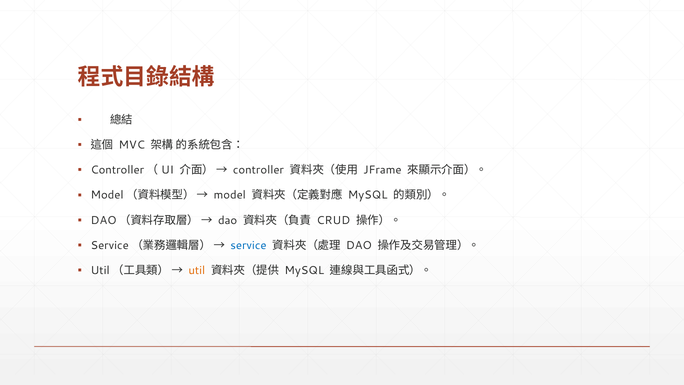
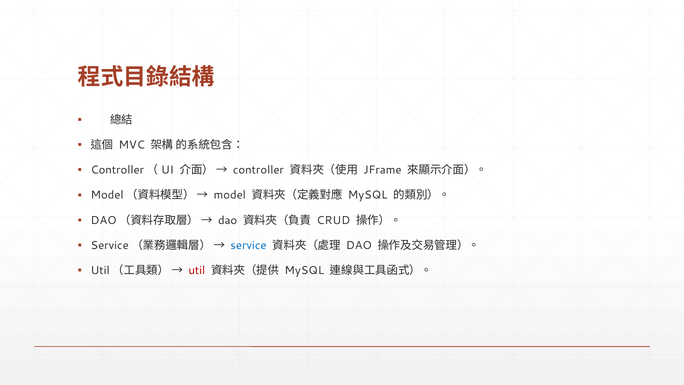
util colour: orange -> red (197, 270)
